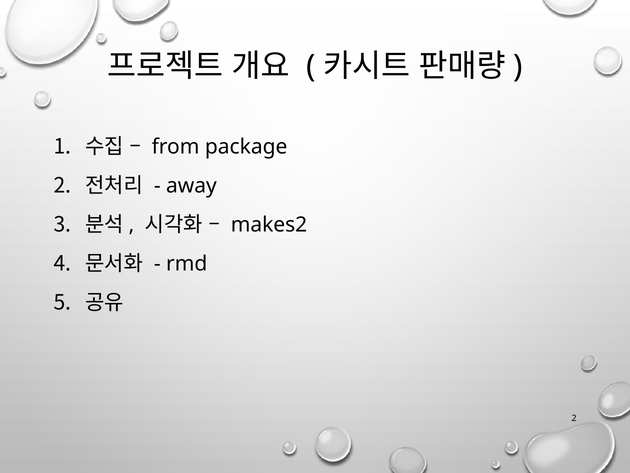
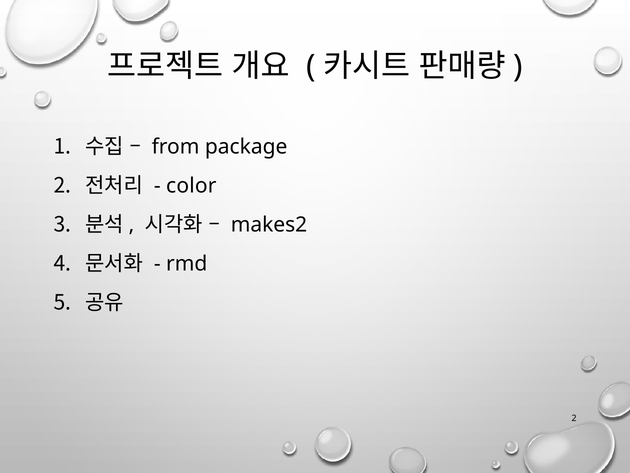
away: away -> color (191, 186)
